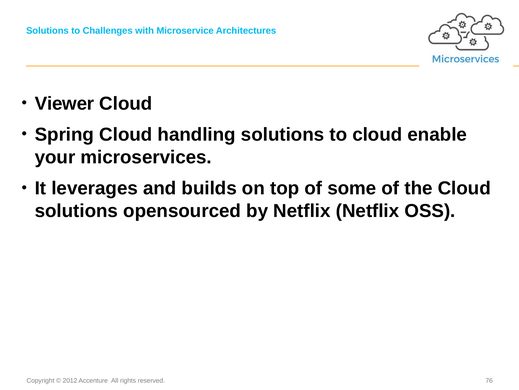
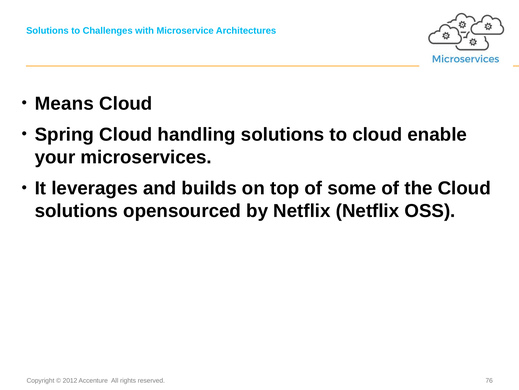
Viewer: Viewer -> Means (64, 103)
